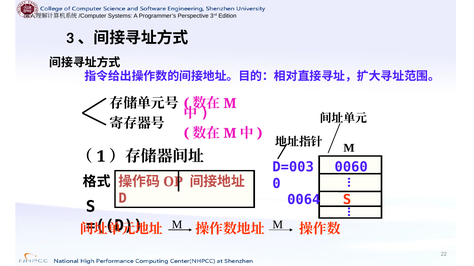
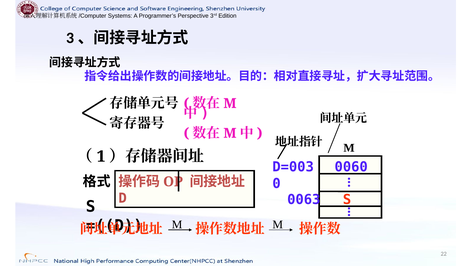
0064: 0064 -> 0063 (304, 200)
